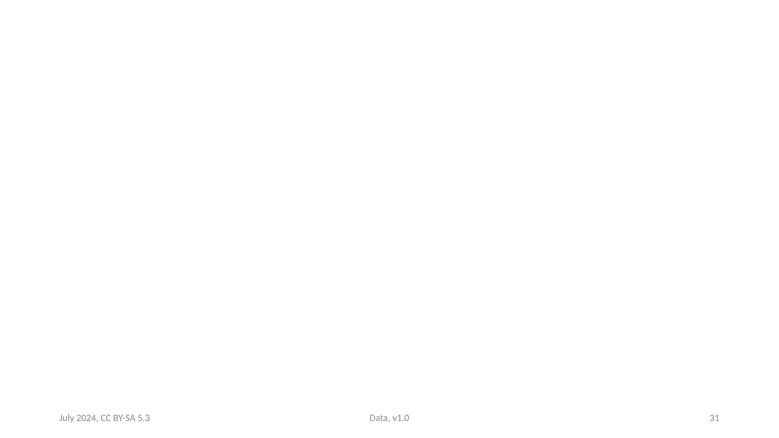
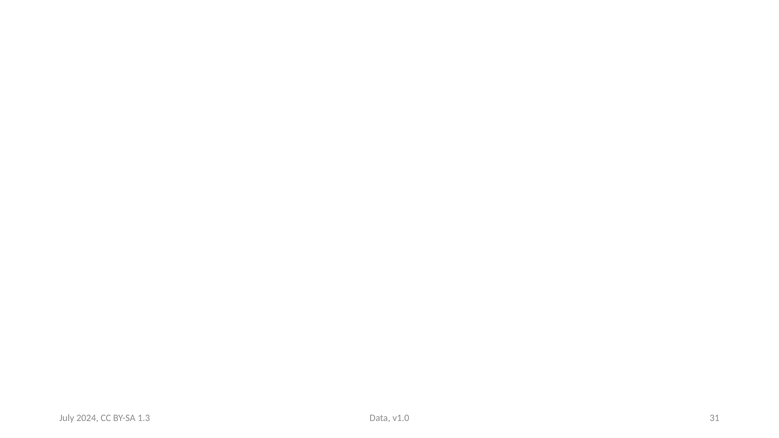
5.3: 5.3 -> 1.3 (144, 418)
